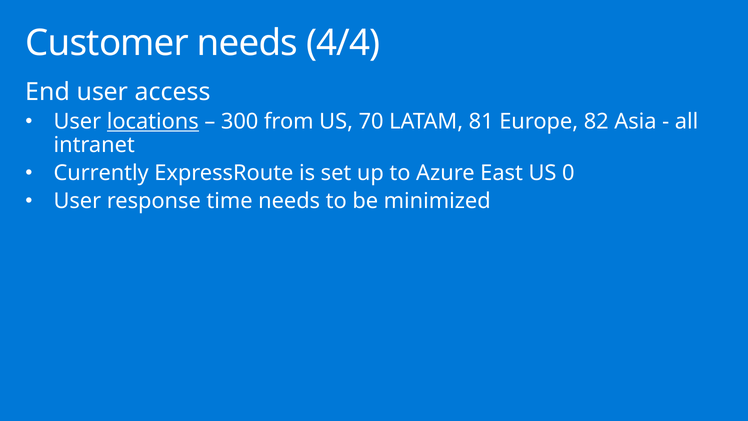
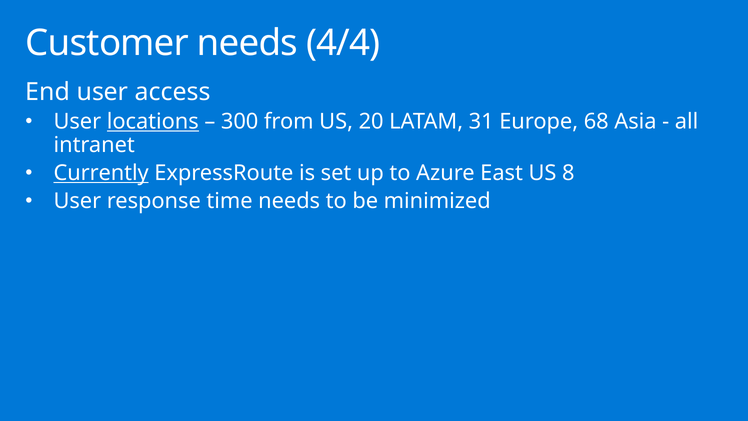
70: 70 -> 20 (371, 121)
81: 81 -> 31 (481, 121)
82: 82 -> 68 (596, 121)
Currently underline: none -> present (101, 173)
0: 0 -> 8 (568, 173)
